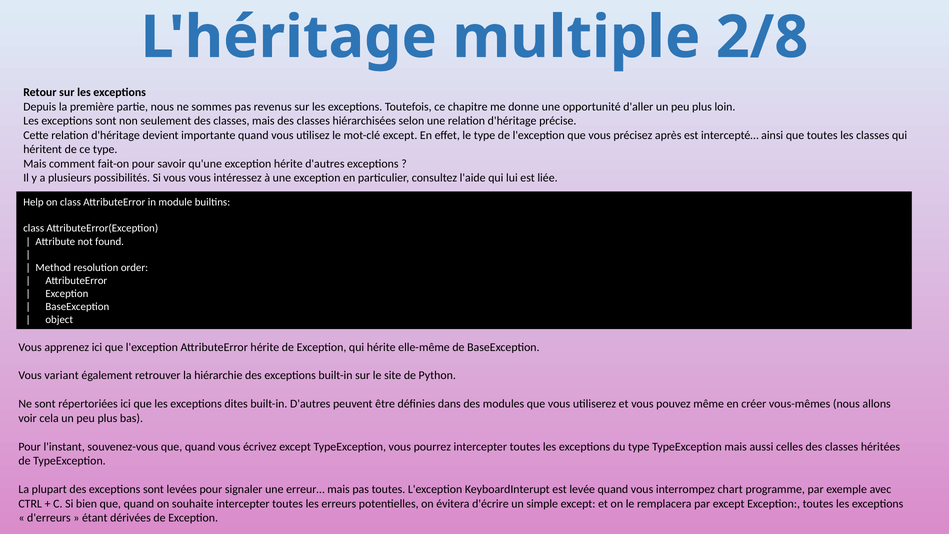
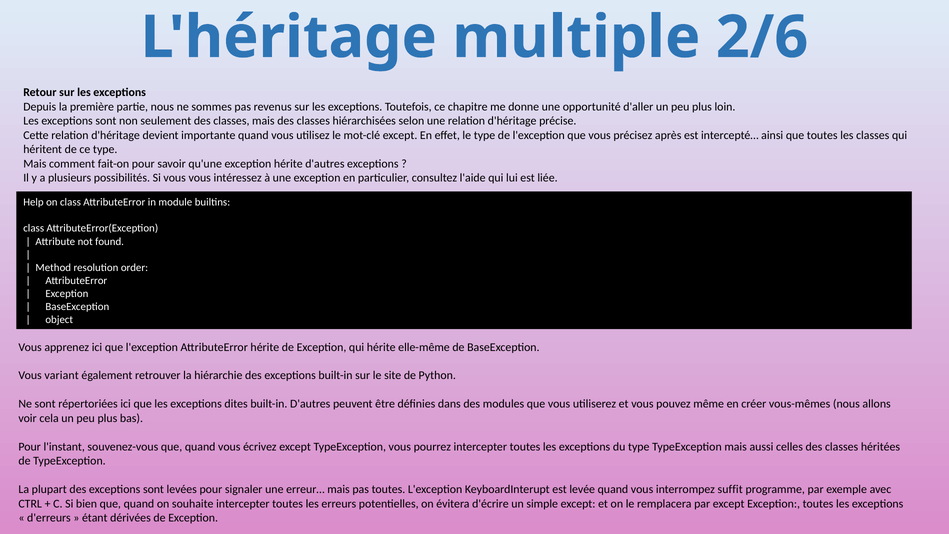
2/8: 2/8 -> 2/6 (762, 37)
chart: chart -> suffit (730, 489)
